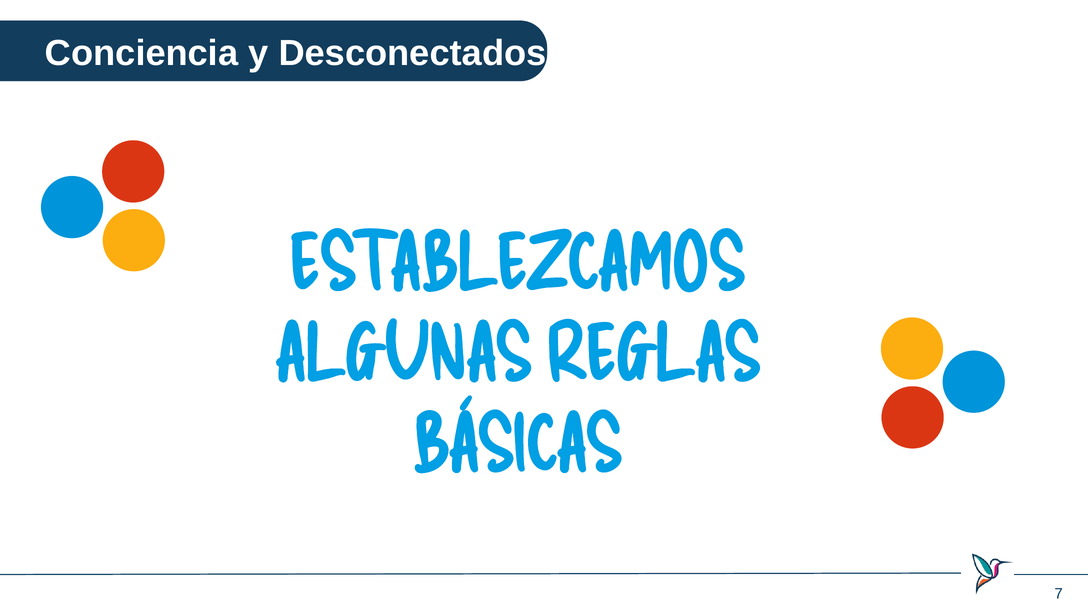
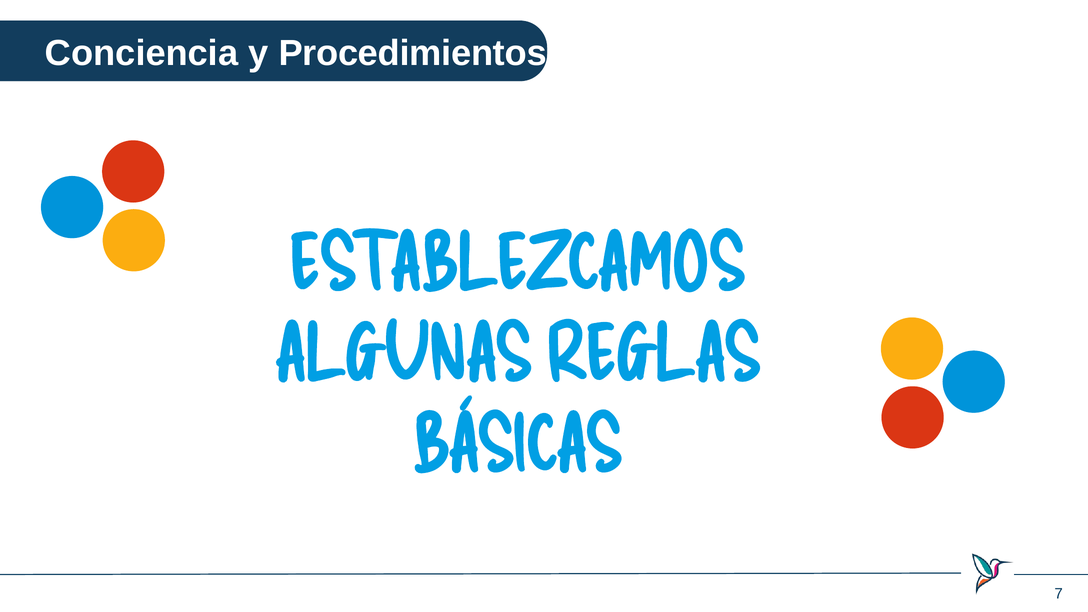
Desconectados: Desconectados -> Procedimientos (413, 53)
